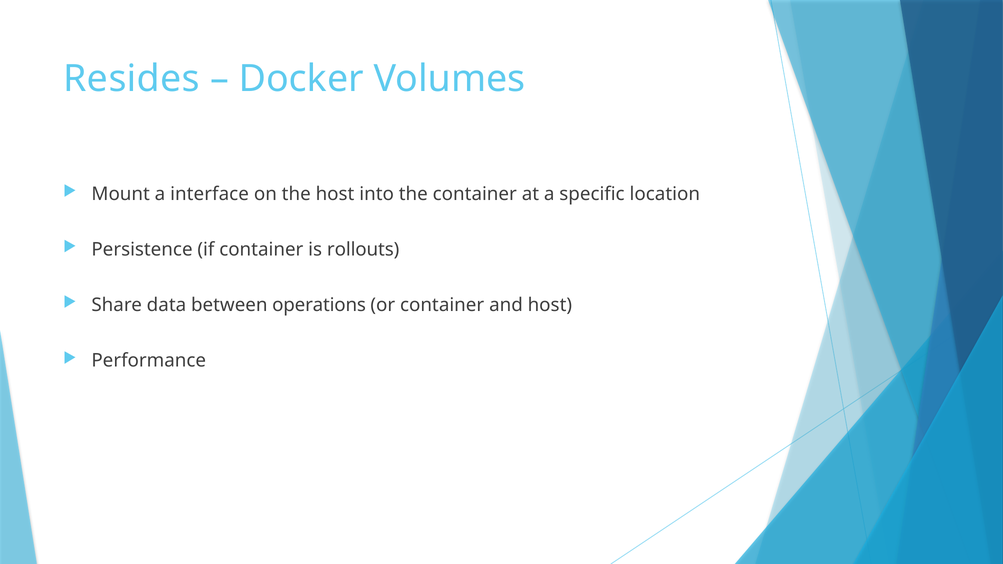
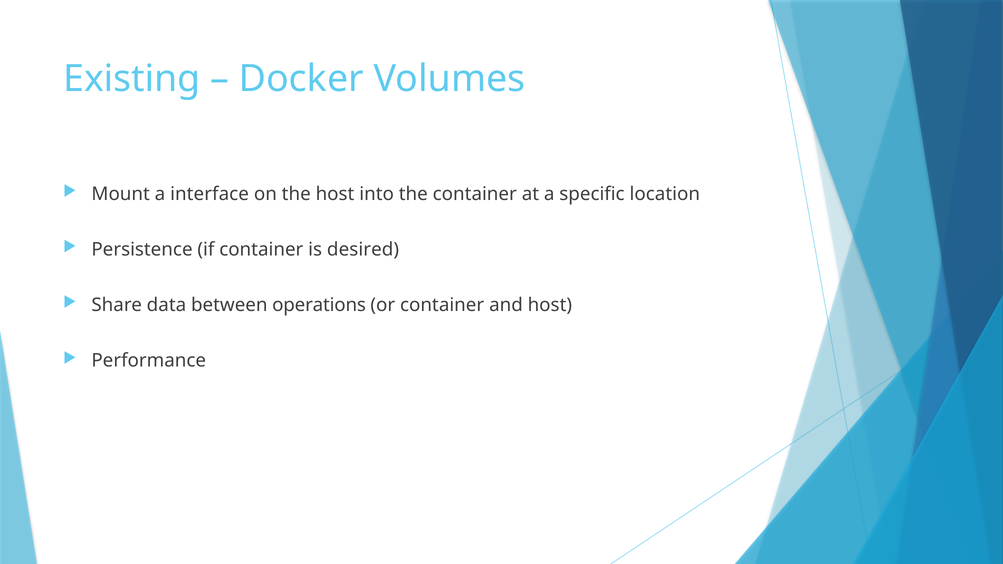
Resides: Resides -> Existing (132, 79)
rollouts: rollouts -> desired (363, 250)
